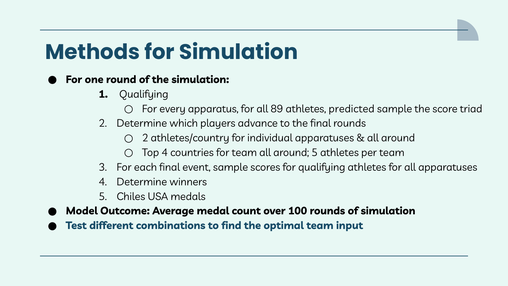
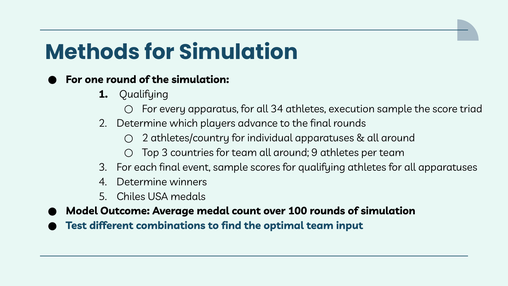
89: 89 -> 34 (277, 109)
predicted: predicted -> execution (352, 109)
Top 4: 4 -> 3 (165, 153)
around 5: 5 -> 9 (315, 153)
